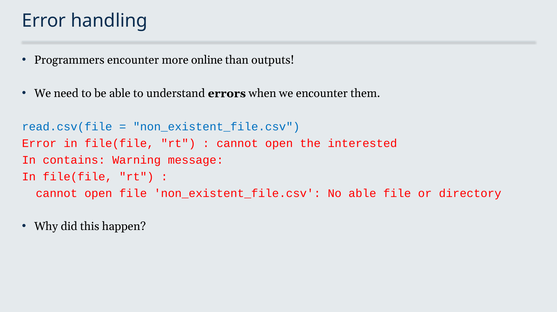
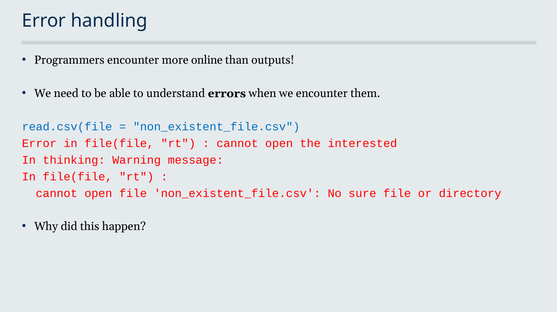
contains: contains -> thinking (74, 160)
No able: able -> sure (362, 193)
